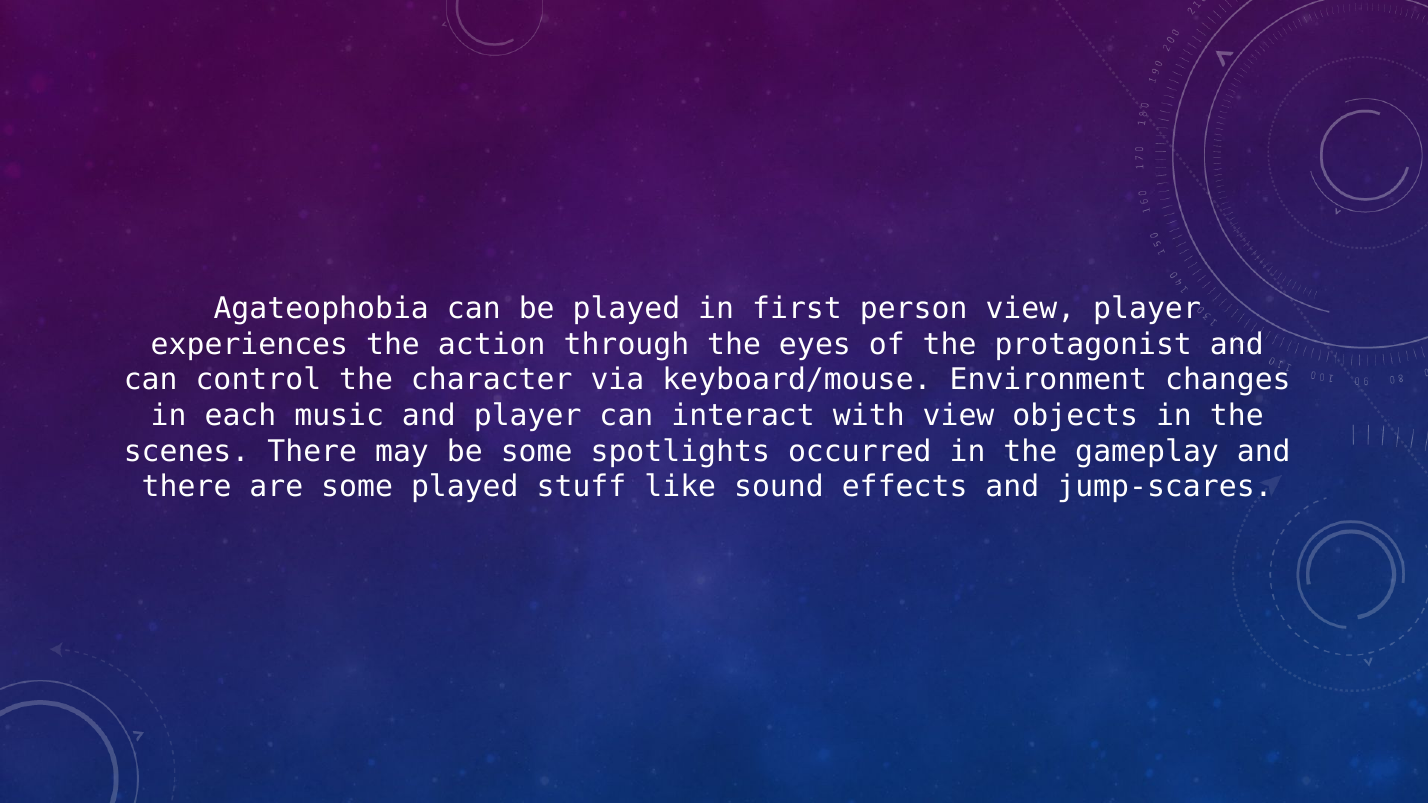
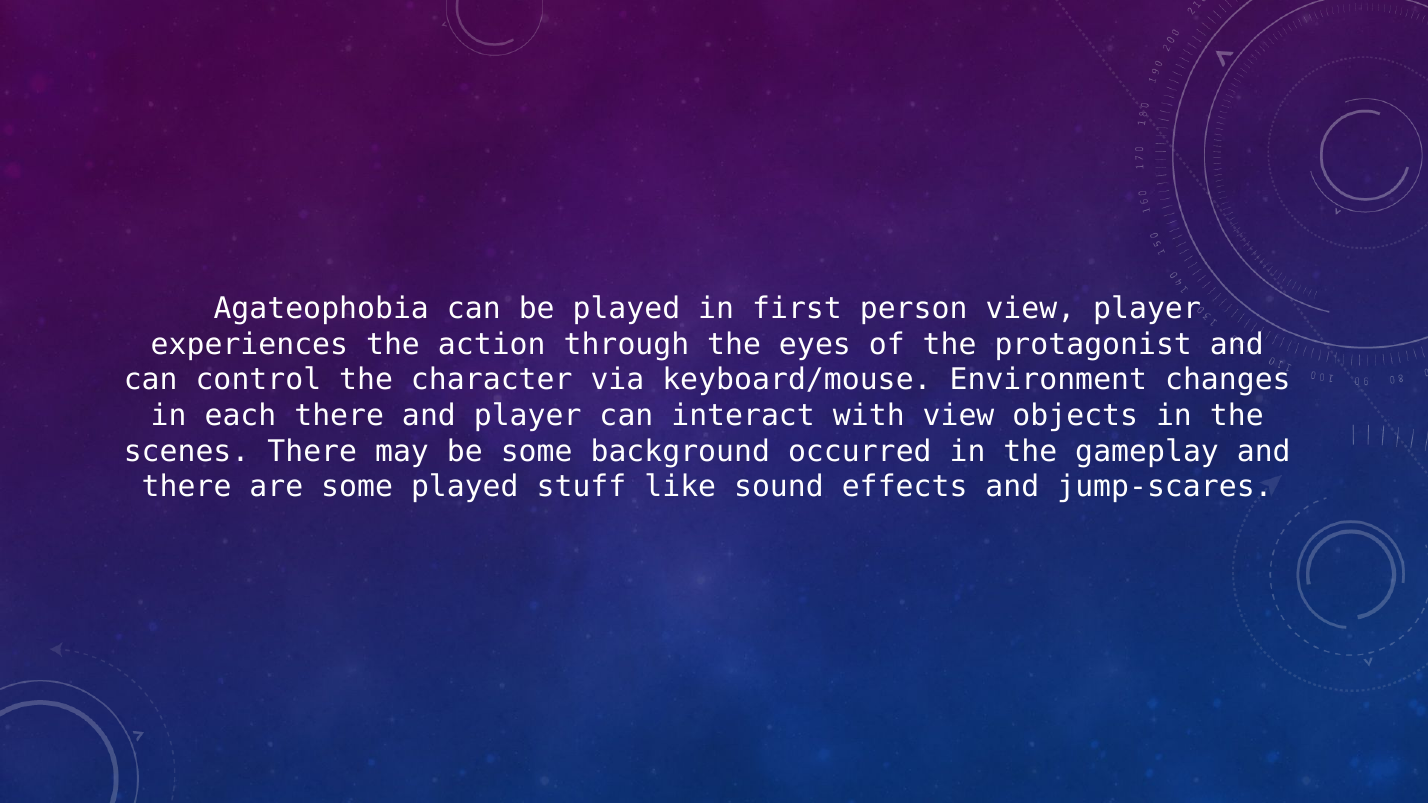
each music: music -> there (339, 416)
spotlights: spotlights -> background (680, 452)
